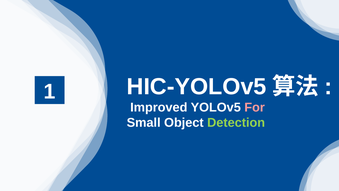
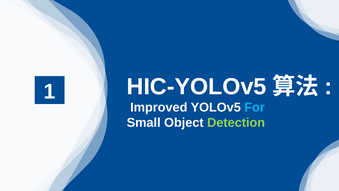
For colour: pink -> light blue (255, 107)
